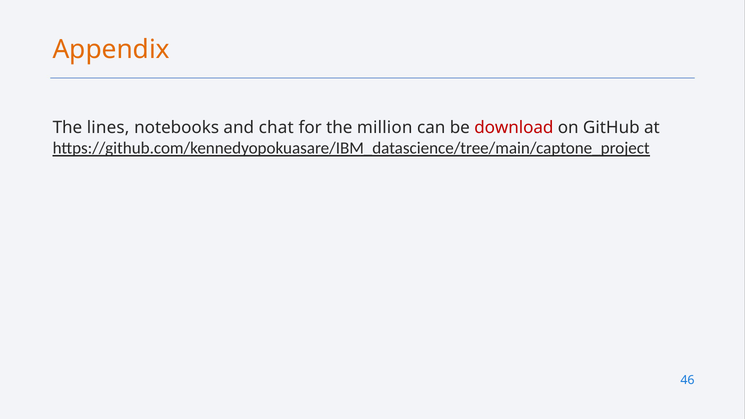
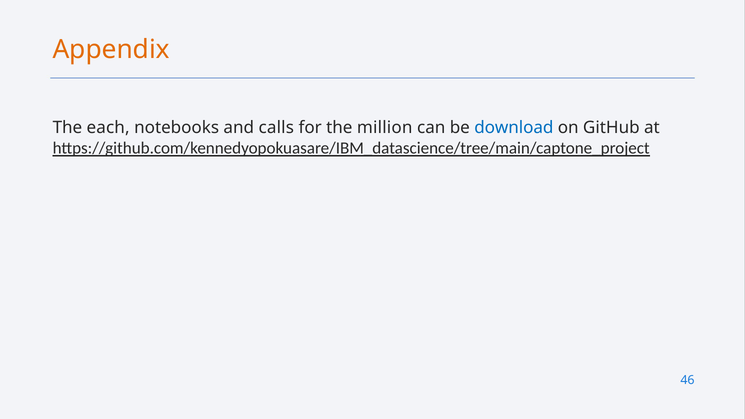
lines: lines -> each (108, 128)
chat: chat -> calls (276, 128)
download colour: red -> blue (514, 128)
